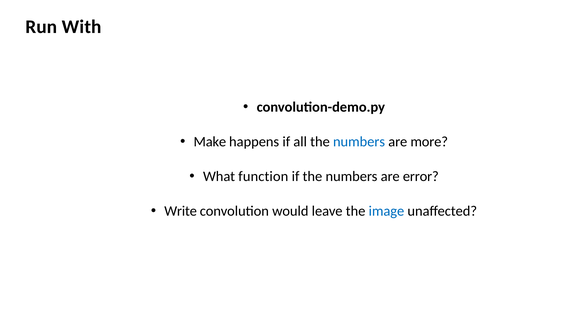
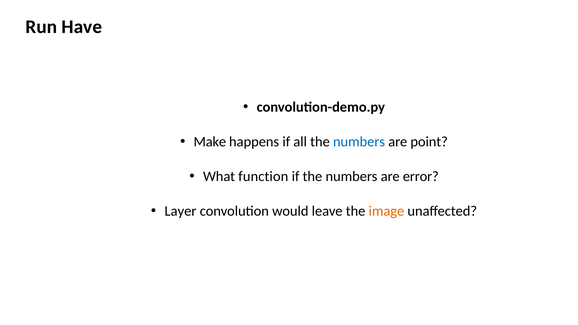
With: With -> Have (82, 27)
more: more -> point (429, 142)
Write: Write -> Layer (180, 211)
image colour: blue -> orange (386, 211)
